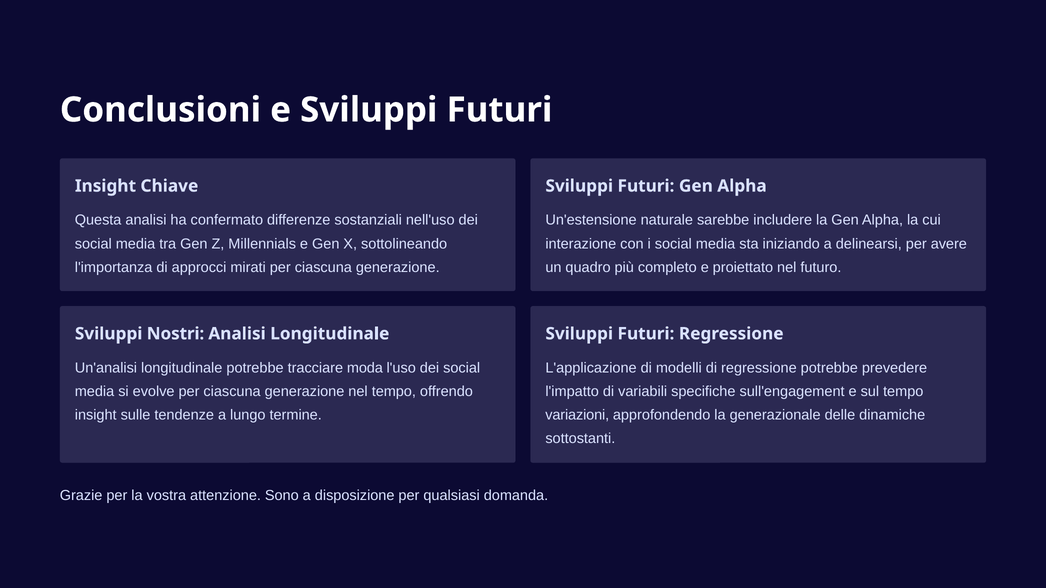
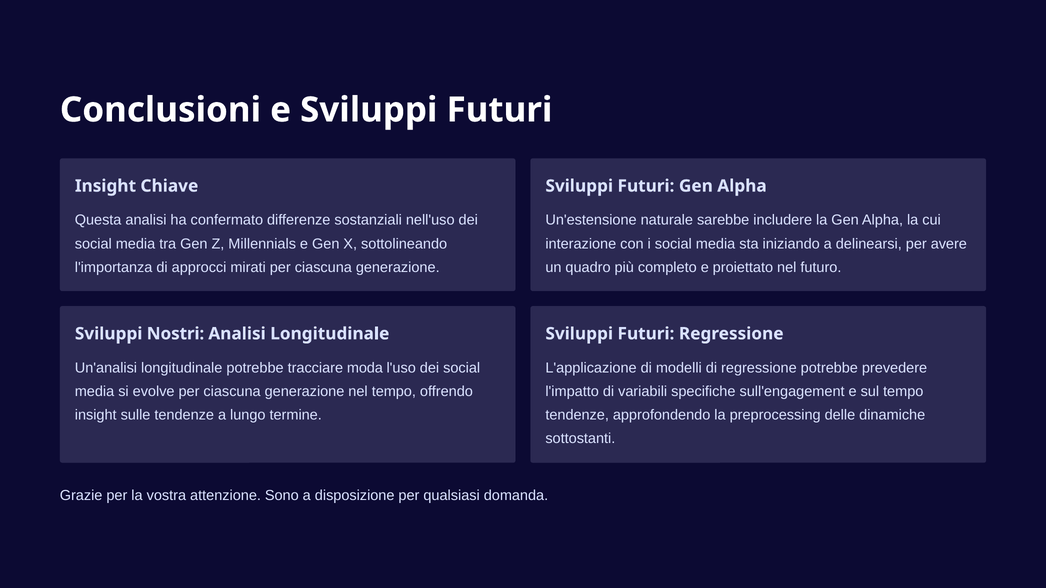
variazioni: variazioni -> tendenze (577, 415)
generazionale: generazionale -> preprocessing (775, 415)
